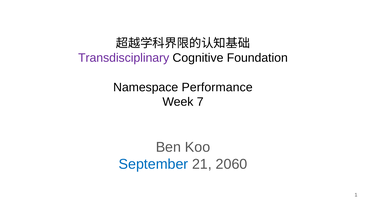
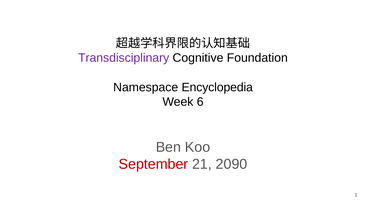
Performance: Performance -> Encyclopedia (217, 87)
7: 7 -> 6 (200, 102)
September colour: blue -> red (153, 164)
2060: 2060 -> 2090 (232, 164)
